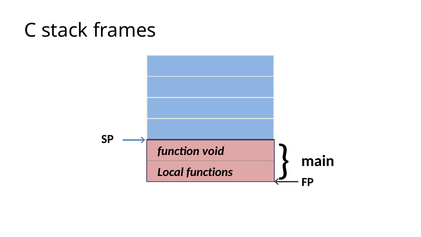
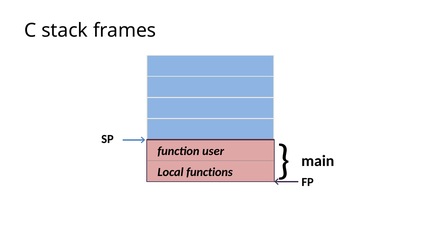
void: void -> user (213, 151)
